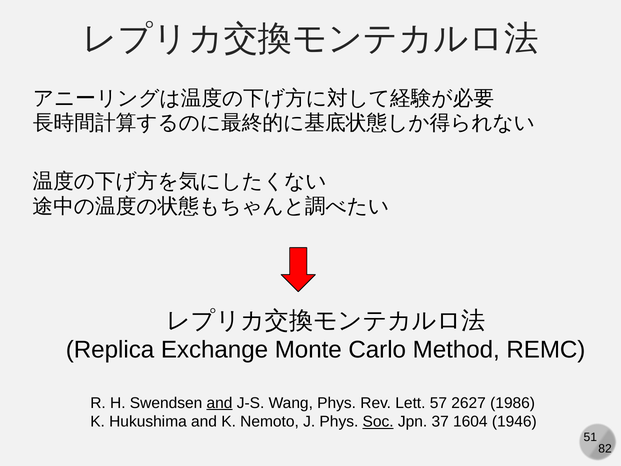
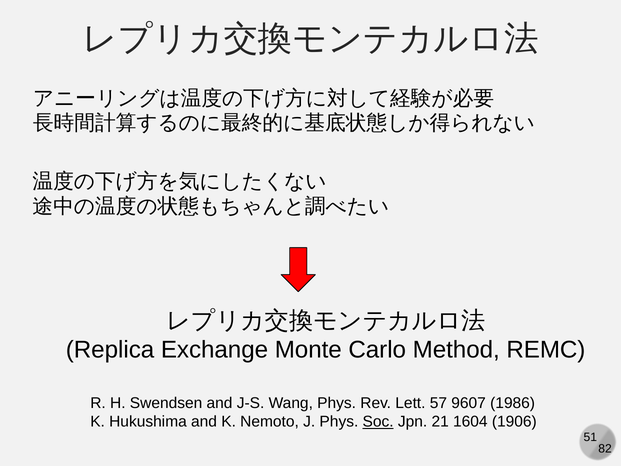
and underline: present -> none (220, 403)
2627: 2627 -> 9607 (469, 403)
37: 37 -> 21 (440, 421)
1946: 1946 -> 1906 (514, 421)
